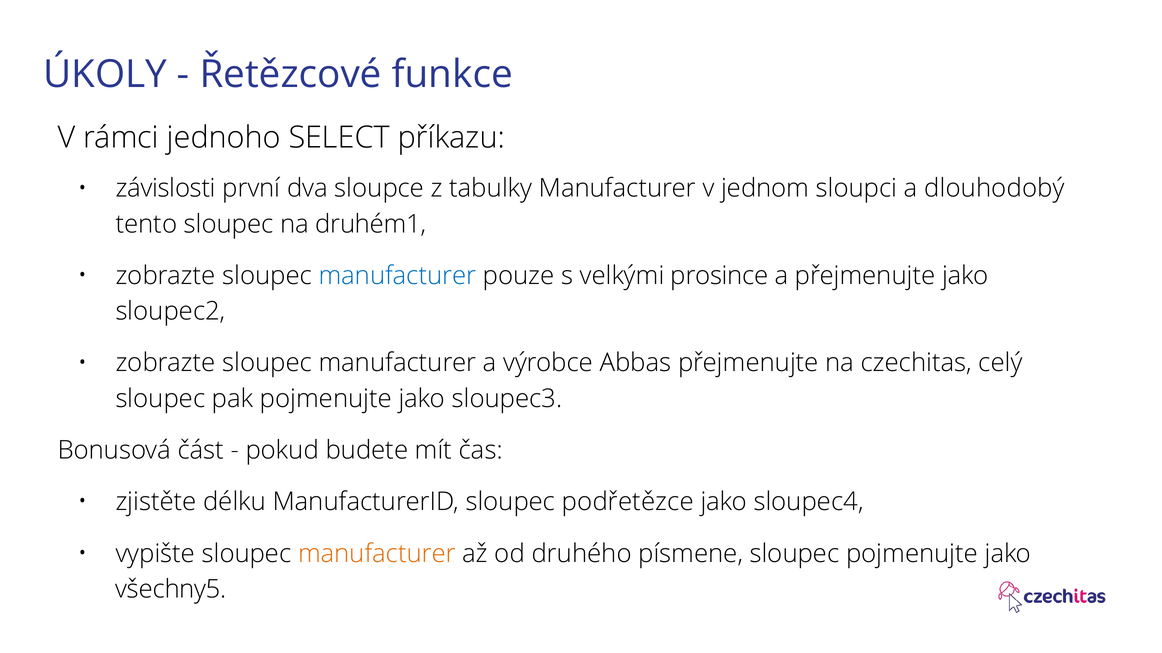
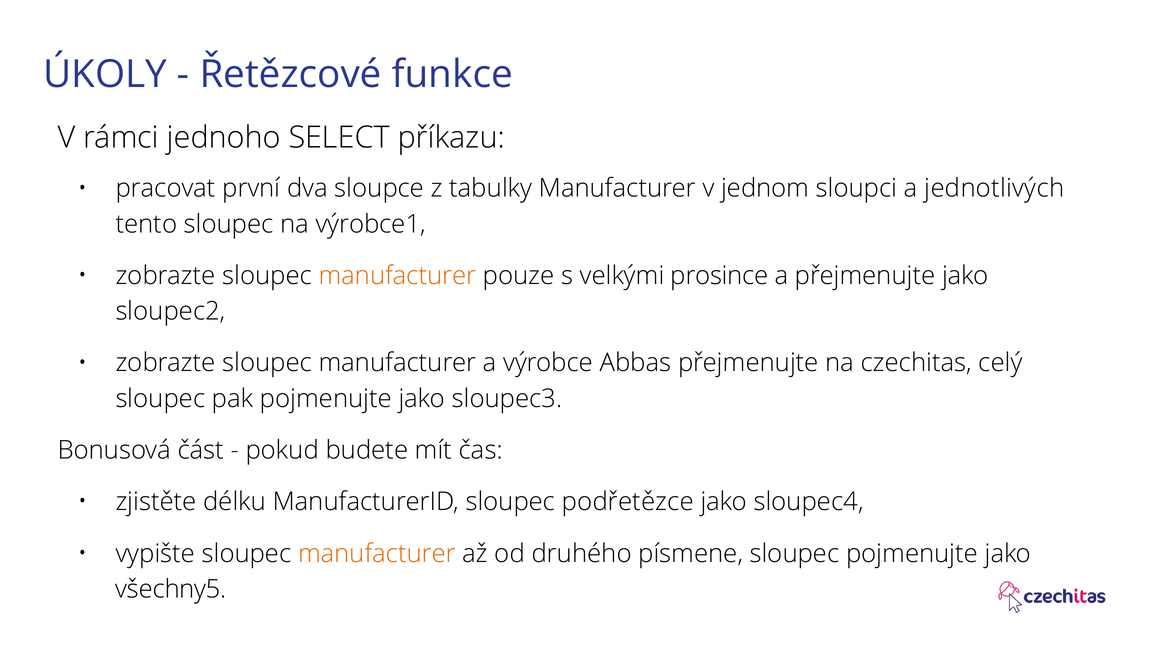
závislosti: závislosti -> pracovat (166, 189)
dlouhodobý: dlouhodobý -> jednotlivých (994, 189)
druhém1: druhém1 -> výrobce1 (371, 224)
manufacturer colour: blue -> orange (398, 276)
